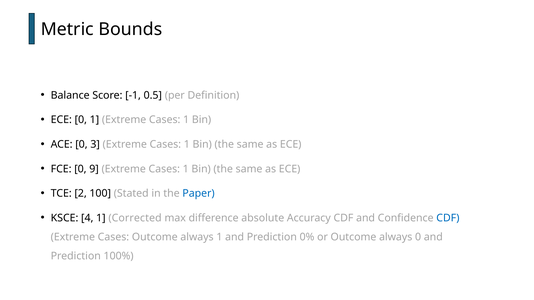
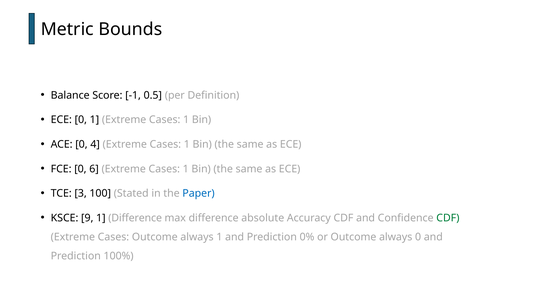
3: 3 -> 4 (95, 145)
9: 9 -> 6 (94, 169)
2: 2 -> 3 (81, 194)
4: 4 -> 9 (87, 218)
1 Corrected: Corrected -> Difference (135, 218)
CDF colour: blue -> green (448, 218)
